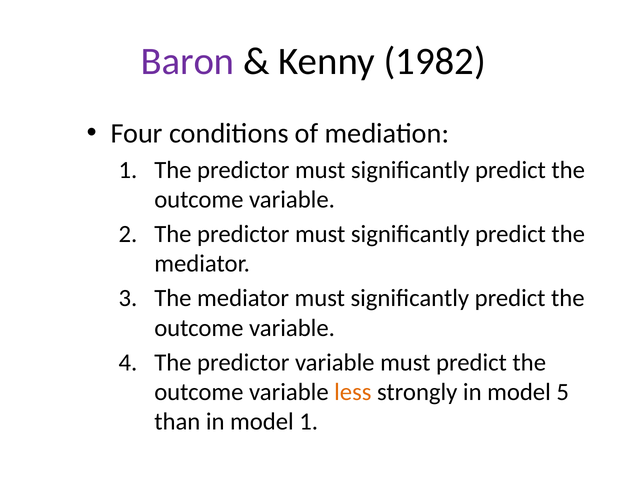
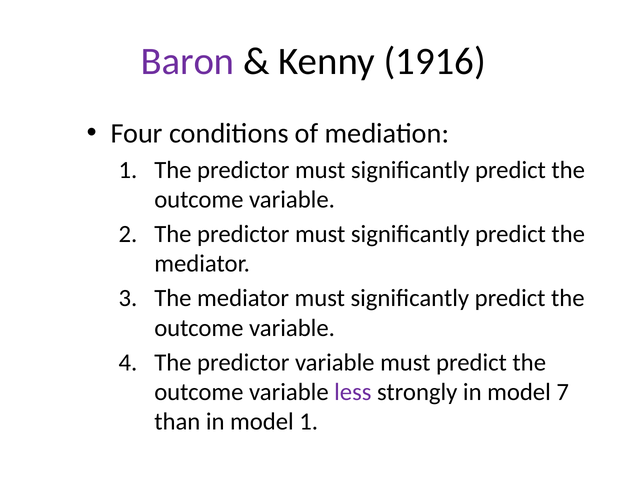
1982: 1982 -> 1916 (435, 62)
less colour: orange -> purple (353, 392)
5: 5 -> 7 (563, 392)
